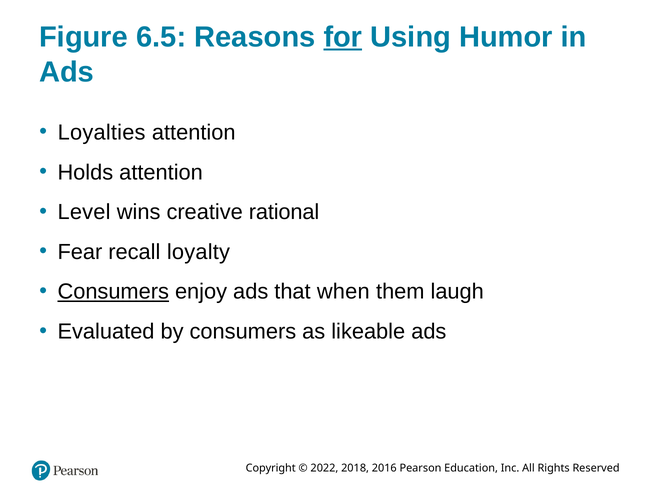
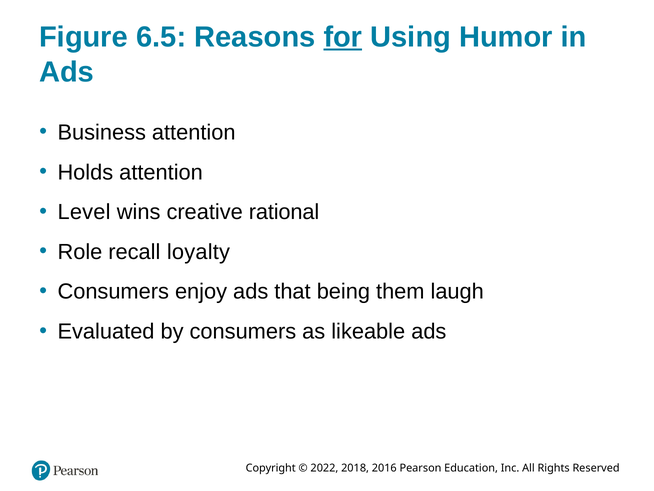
Loyalties: Loyalties -> Business (102, 132)
Fear: Fear -> Role (80, 252)
Consumers underline: present -> none (113, 291)
when: when -> being (343, 291)
